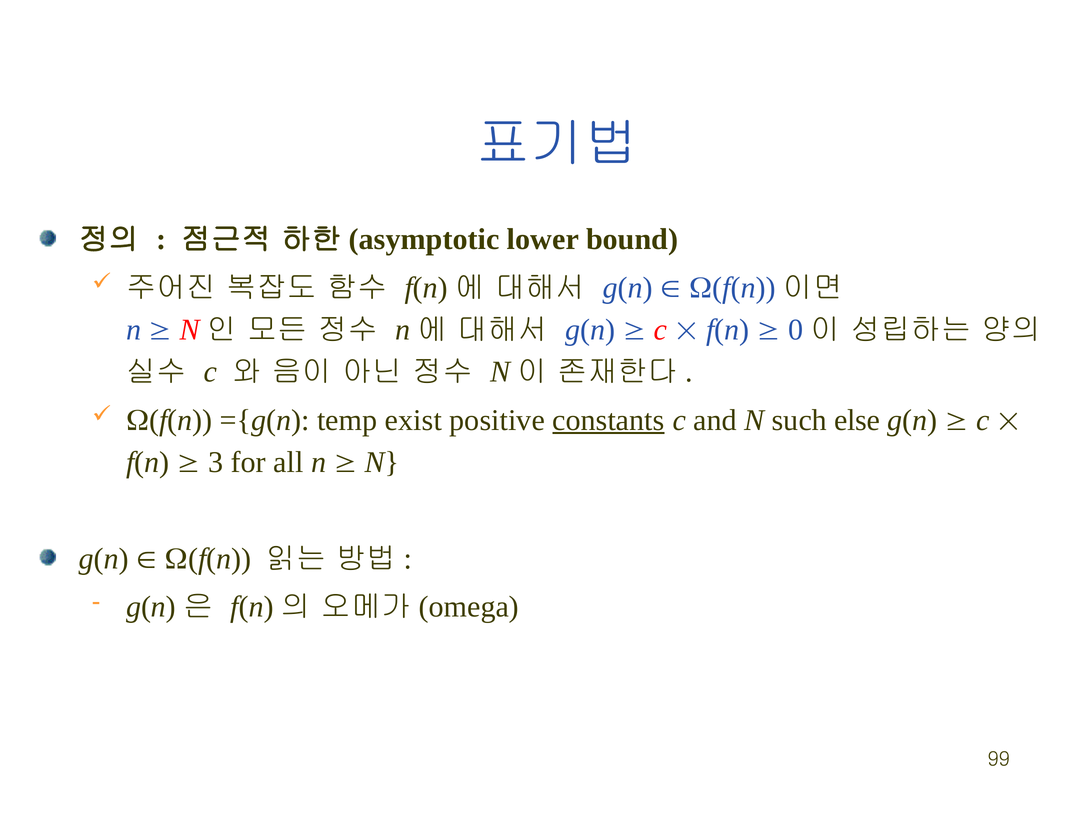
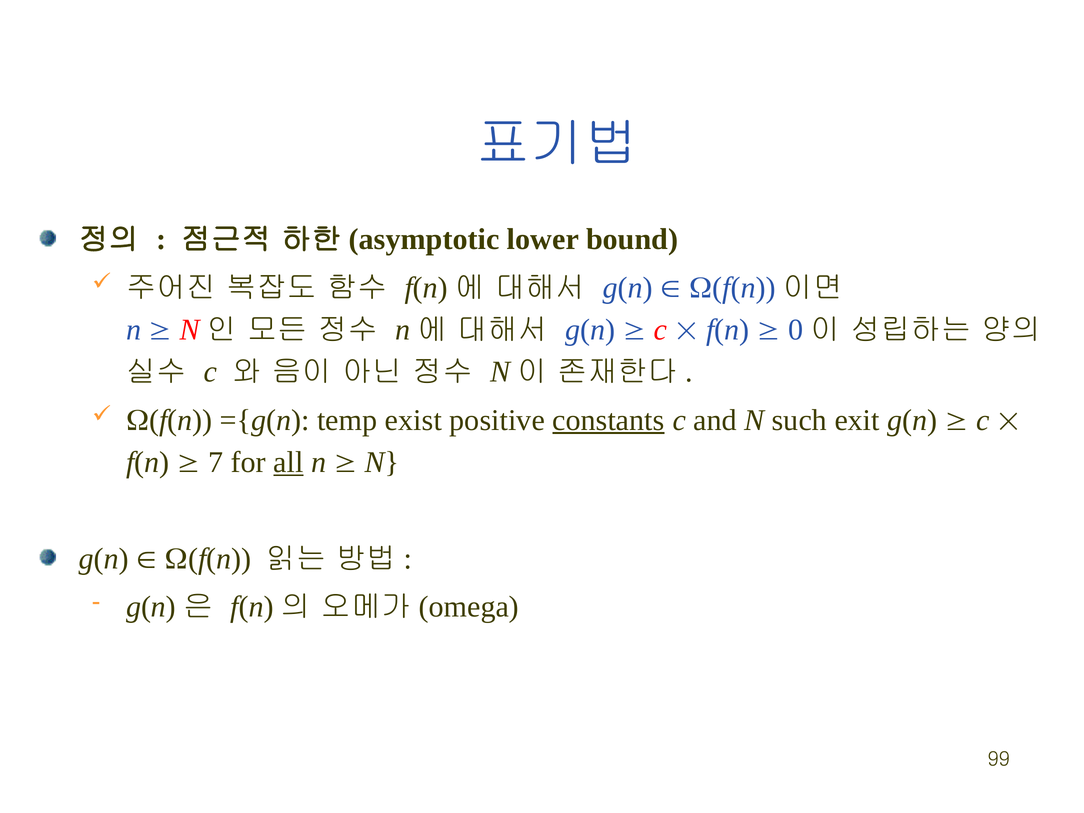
else: else -> exit (857, 420)
3: 3 -> 7 (216, 462)
all underline: none -> present (288, 462)
